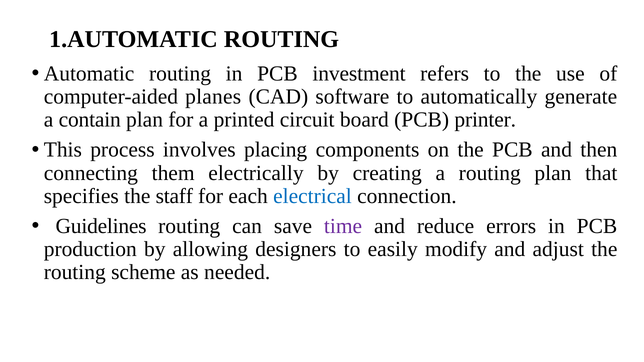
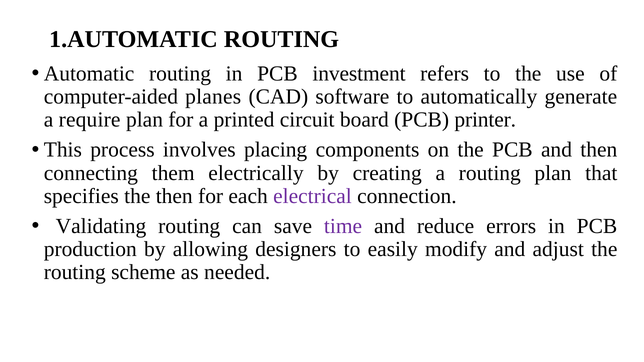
contain: contain -> require (90, 120)
the staff: staff -> then (174, 196)
electrical colour: blue -> purple (312, 196)
Guidelines: Guidelines -> Validating (101, 226)
